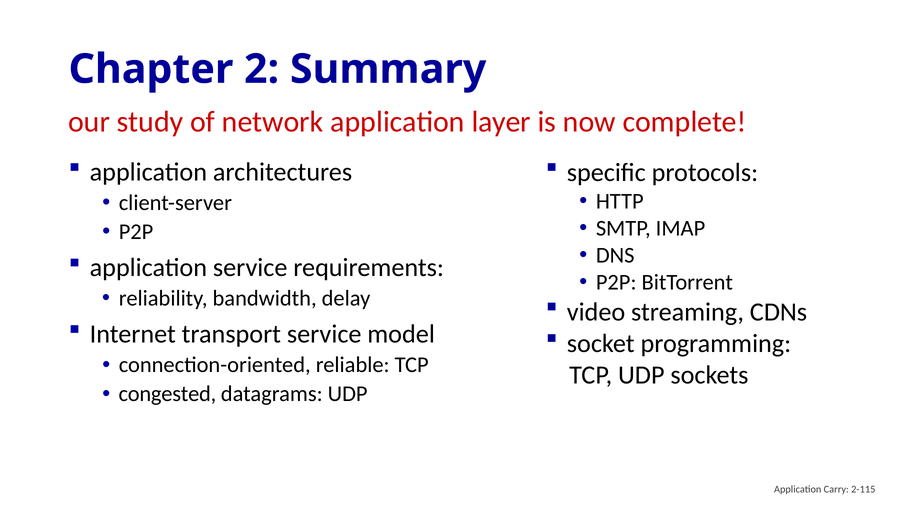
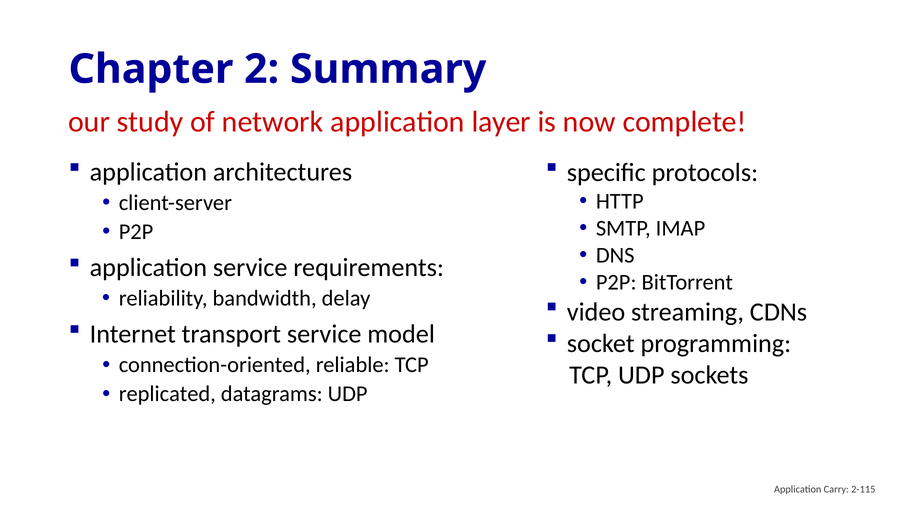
congested: congested -> replicated (167, 394)
